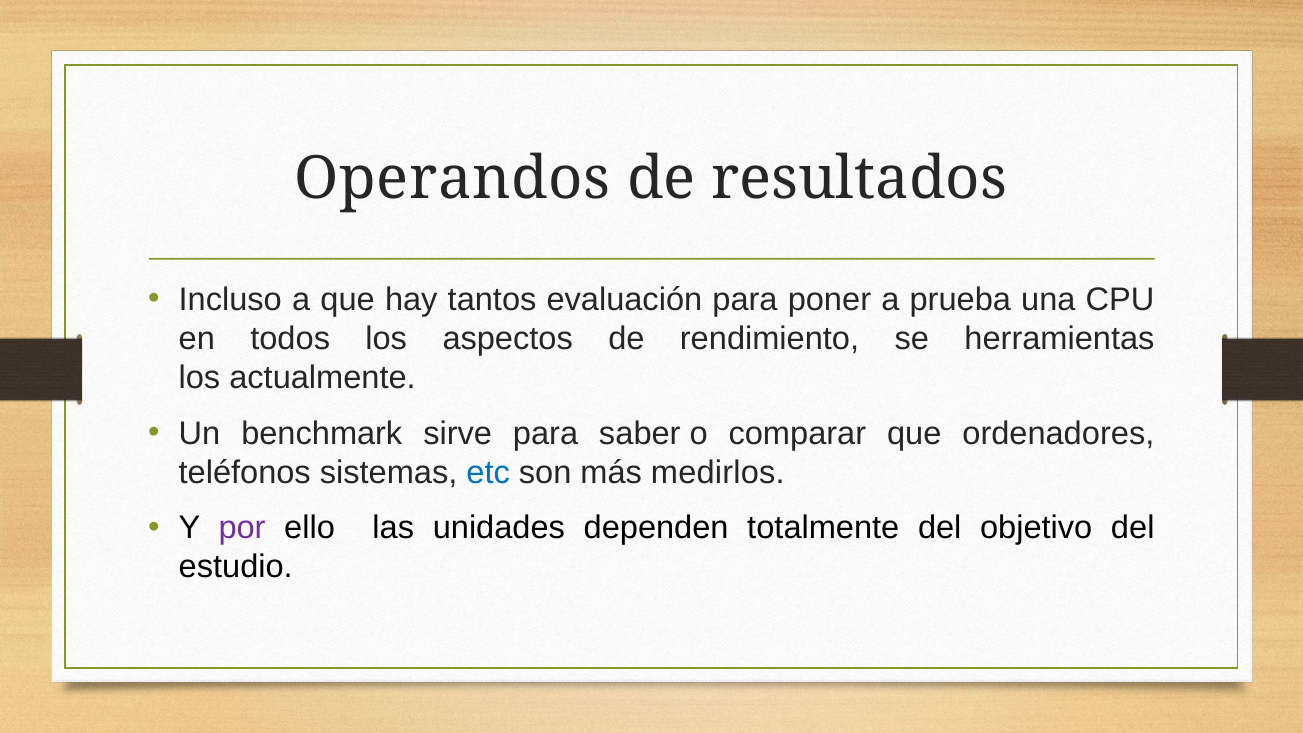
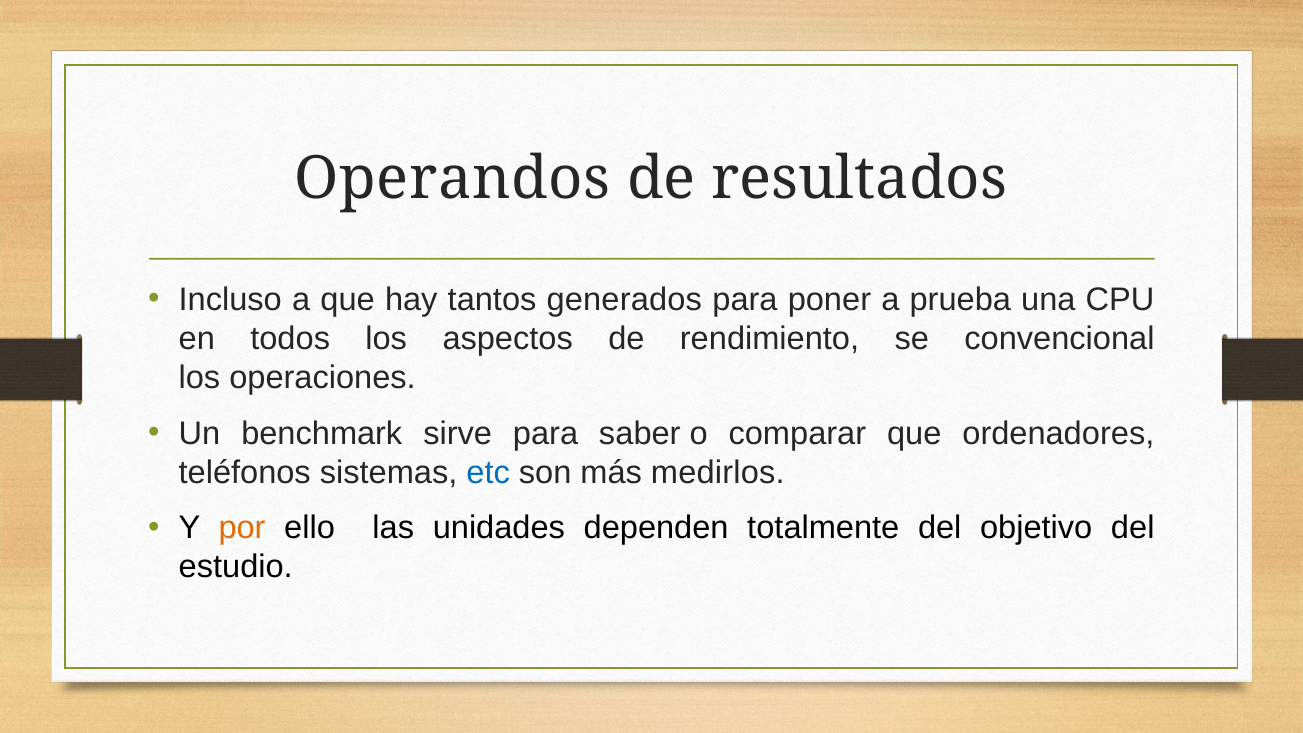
evaluación: evaluación -> generados (624, 300)
herramientas: herramientas -> convencional (1059, 339)
actualmente: actualmente -> operaciones (323, 378)
por colour: purple -> orange (242, 528)
